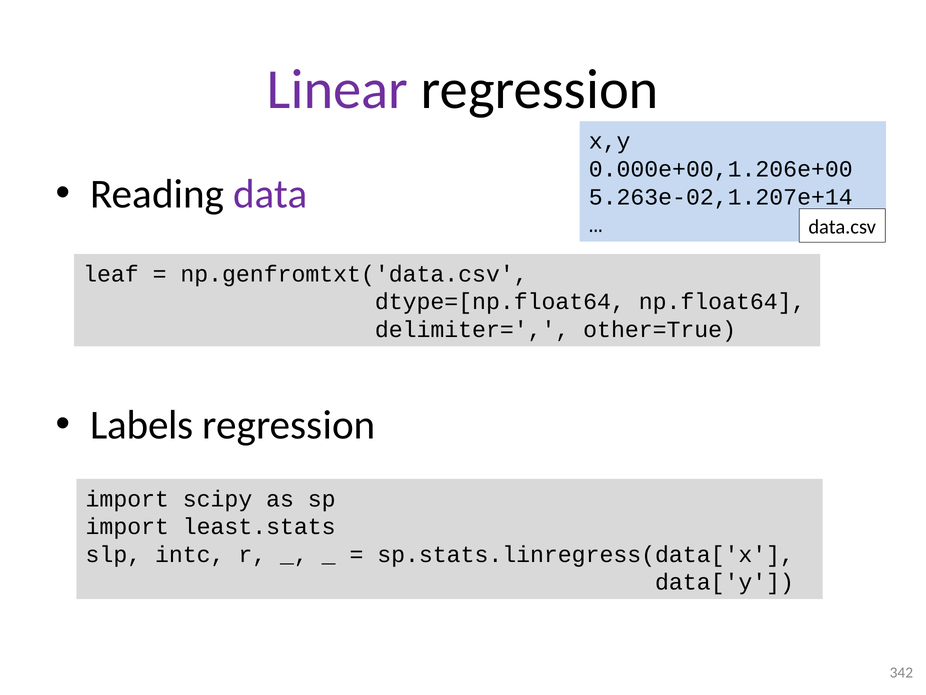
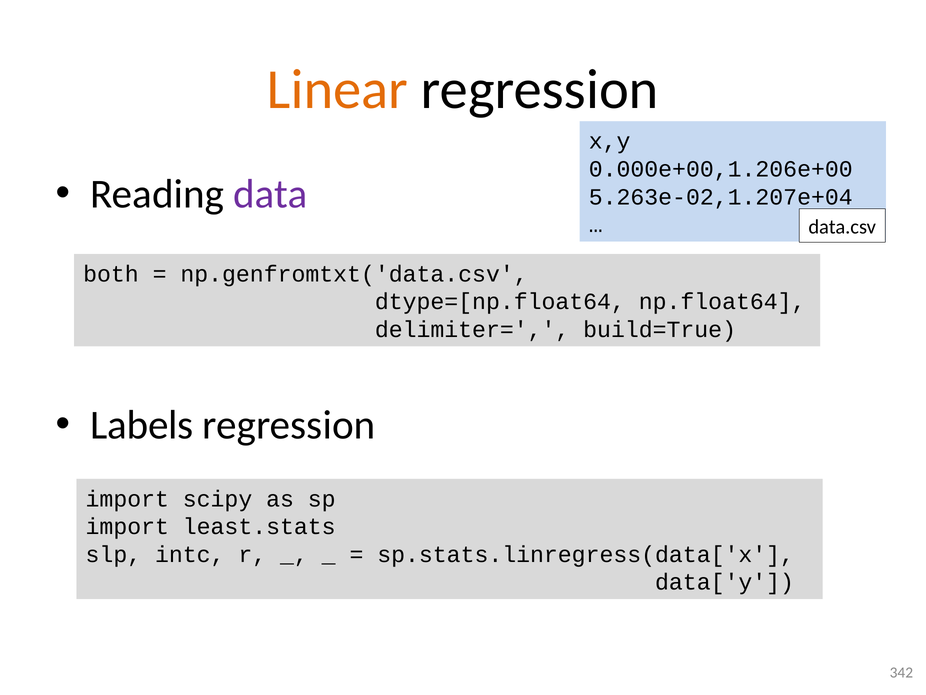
Linear colour: purple -> orange (337, 90)
5.263e-02,1.207e+14: 5.263e-02,1.207e+14 -> 5.263e-02,1.207e+04 (721, 197)
leaf: leaf -> both (111, 274)
other=True: other=True -> build=True (660, 329)
